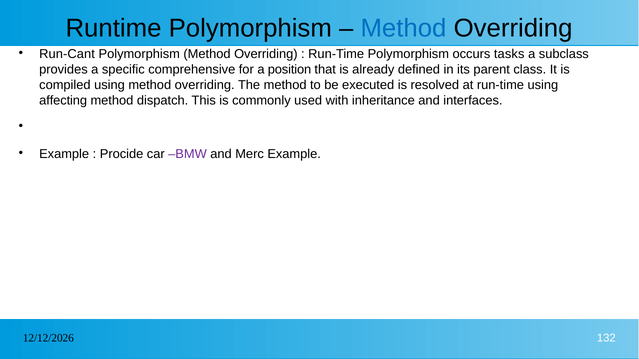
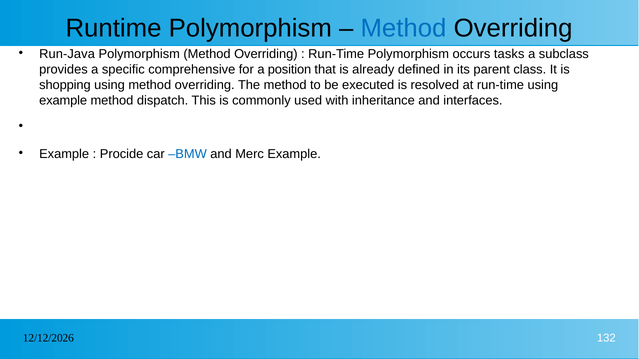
Run-Cant: Run-Cant -> Run-Java (67, 54)
compiled: compiled -> shopping (65, 85)
affecting: affecting -> example (63, 101)
BMW colour: purple -> blue (188, 154)
